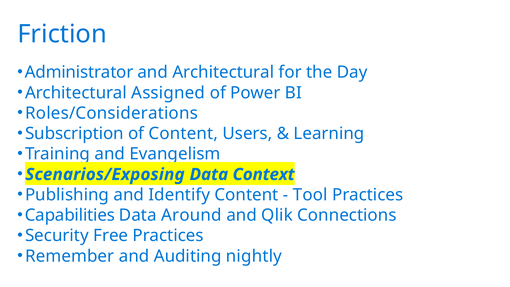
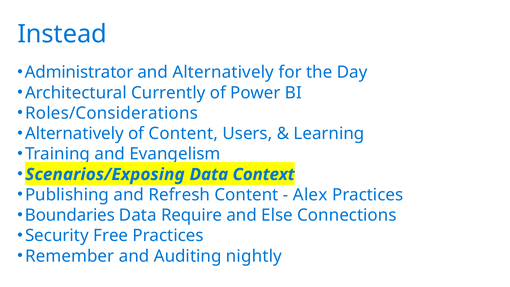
Friction: Friction -> Instead (62, 34)
and Architectural: Architectural -> Alternatively (223, 72)
Assigned: Assigned -> Currently (168, 93)
Subscription: Subscription -> Alternatively (74, 134)
Identify: Identify -> Refresh (179, 195)
Tool: Tool -> Alex (310, 195)
Capabilities: Capabilities -> Boundaries (70, 215)
Around: Around -> Require (192, 215)
Qlik: Qlik -> Else (277, 215)
